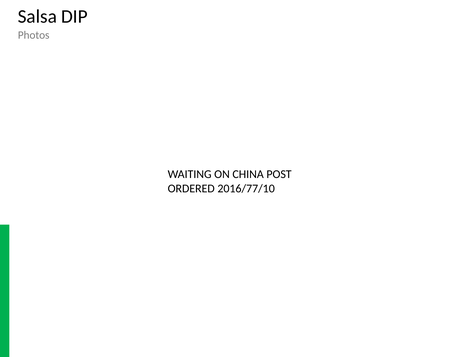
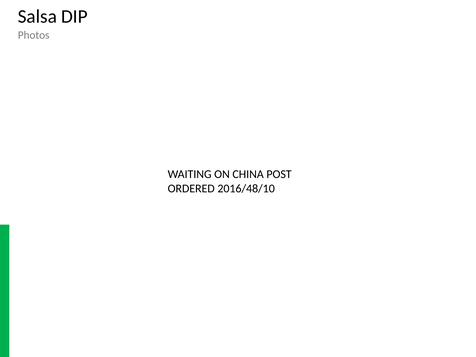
2016/77/10: 2016/77/10 -> 2016/48/10 (246, 189)
